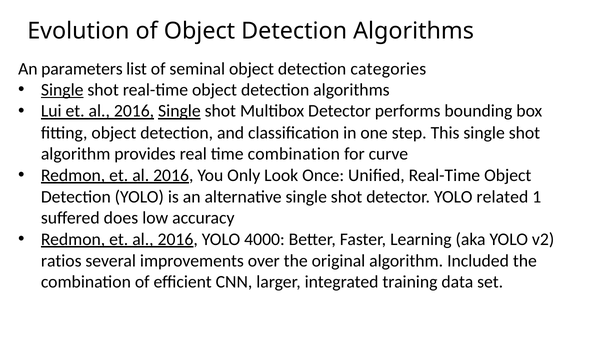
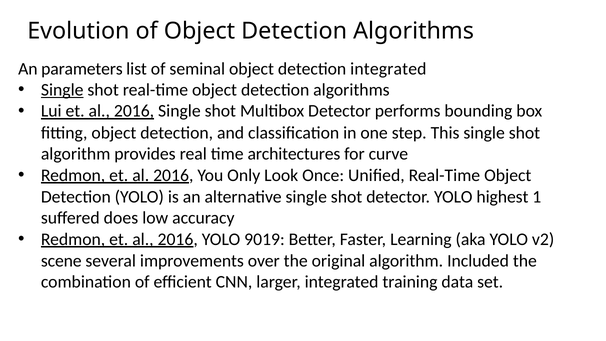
detection categories: categories -> integrated (388, 69)
Single underline: present -> none (179, 111)
time combination: combination -> architectures (294, 154)
related: related -> highest (502, 197)
4000: 4000 -> 9019 (264, 239)
ratios: ratios -> scene (61, 261)
